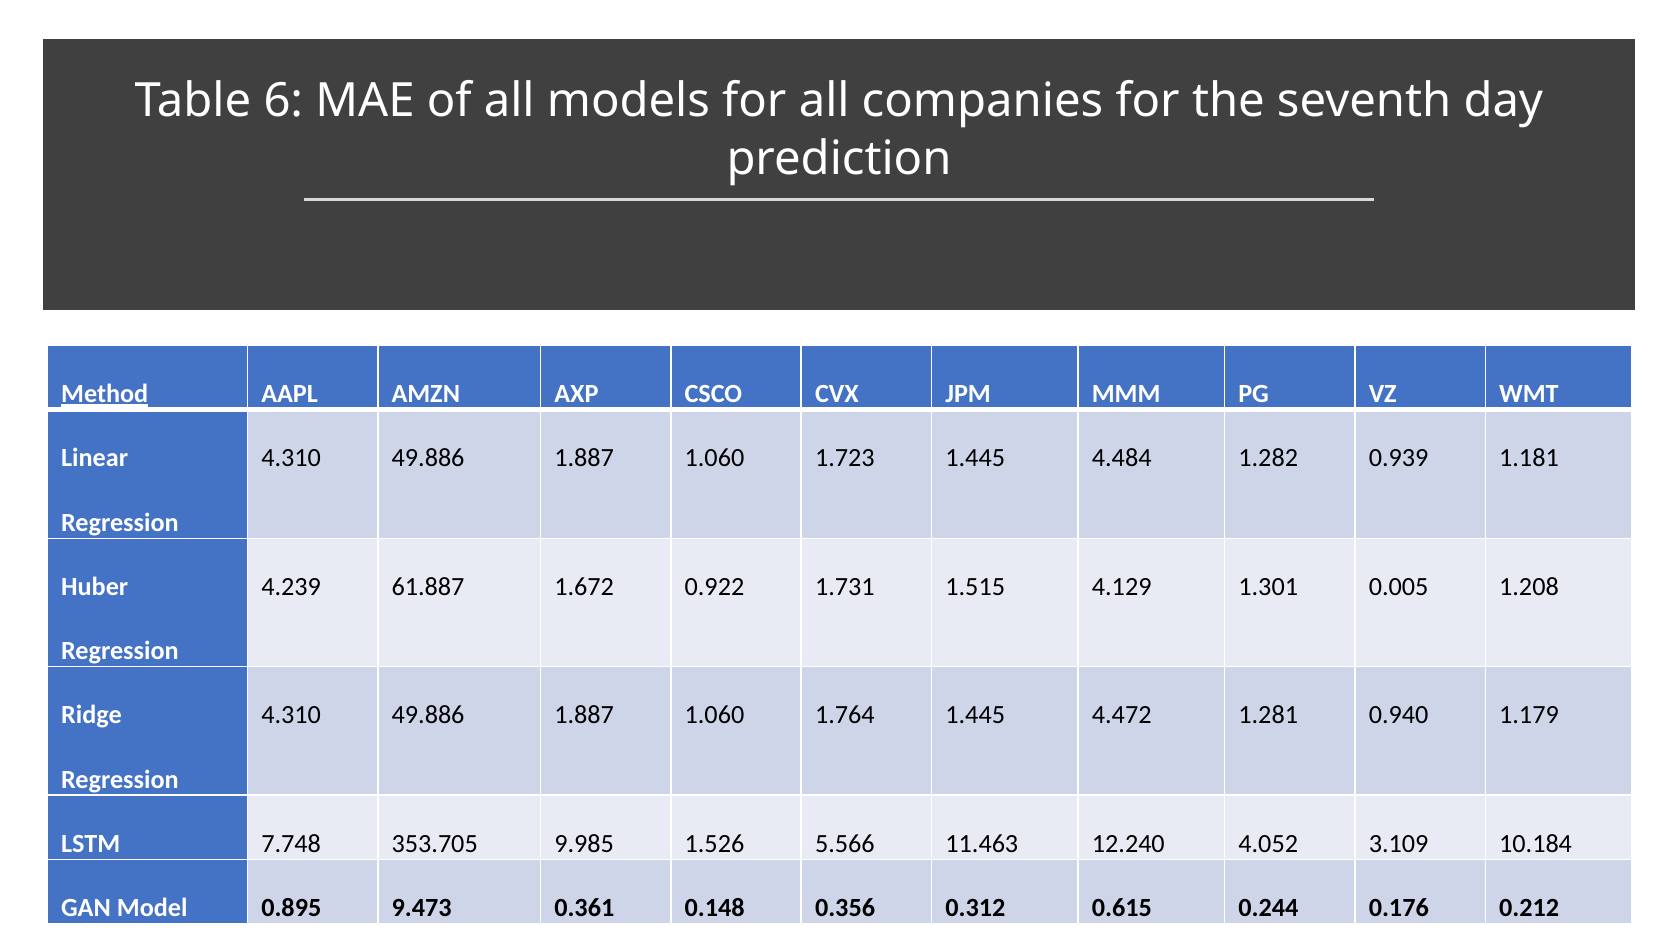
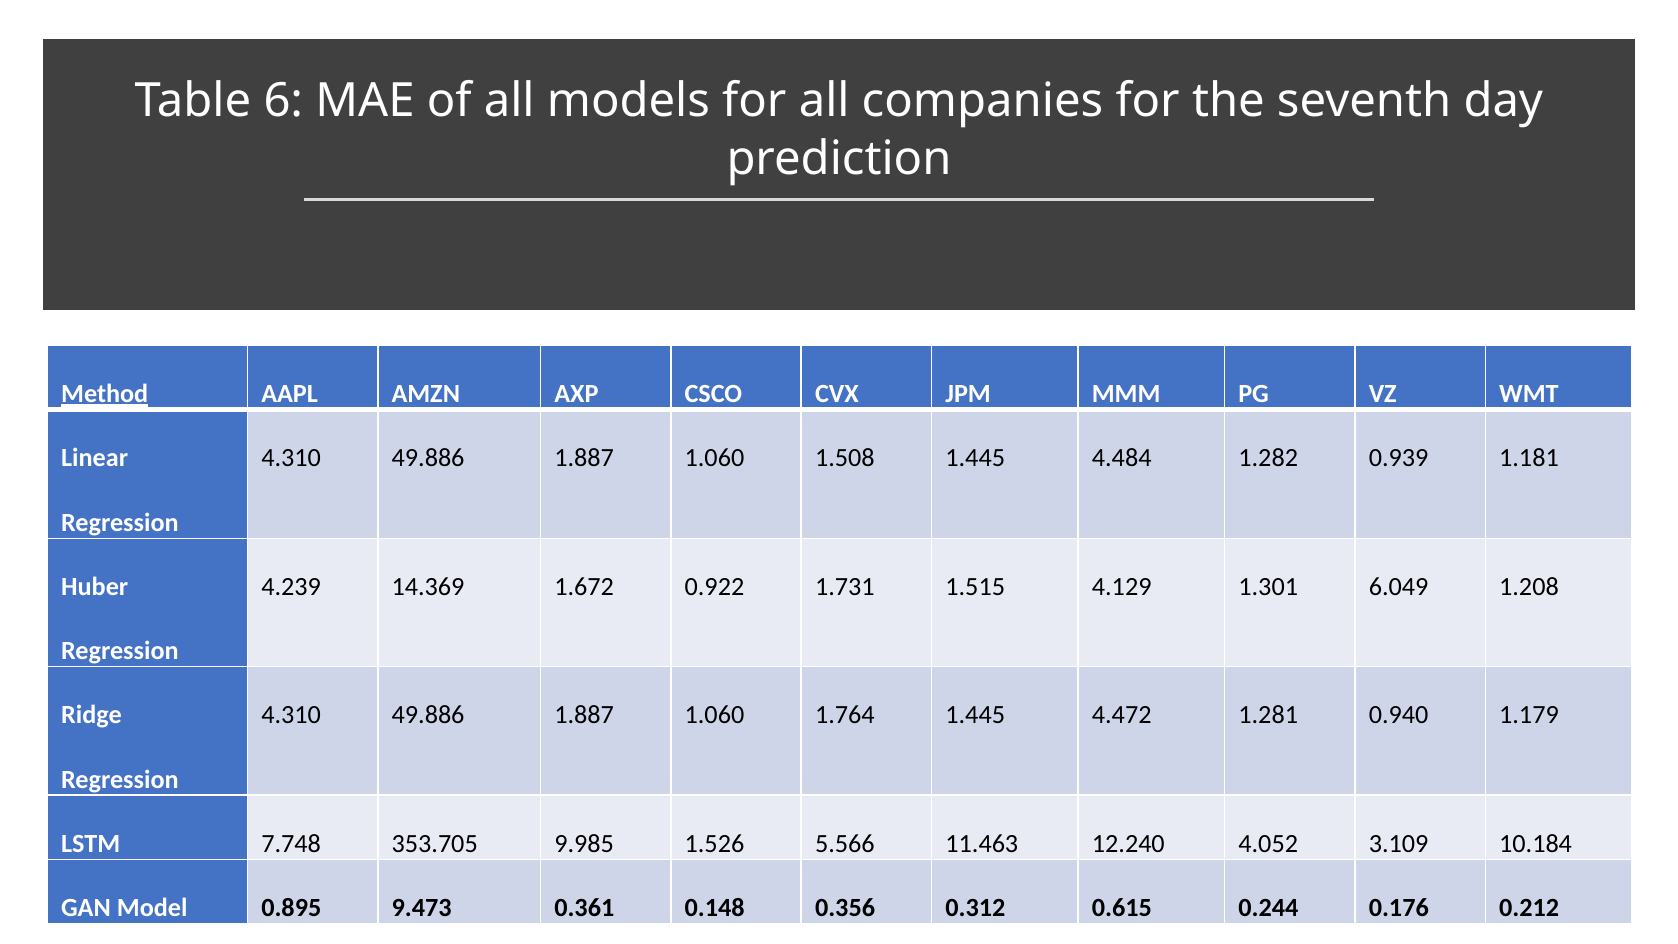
1.723: 1.723 -> 1.508 (845, 458)
61.887: 61.887 -> 14.369 (428, 587)
0.005: 0.005 -> 6.049 (1399, 587)
